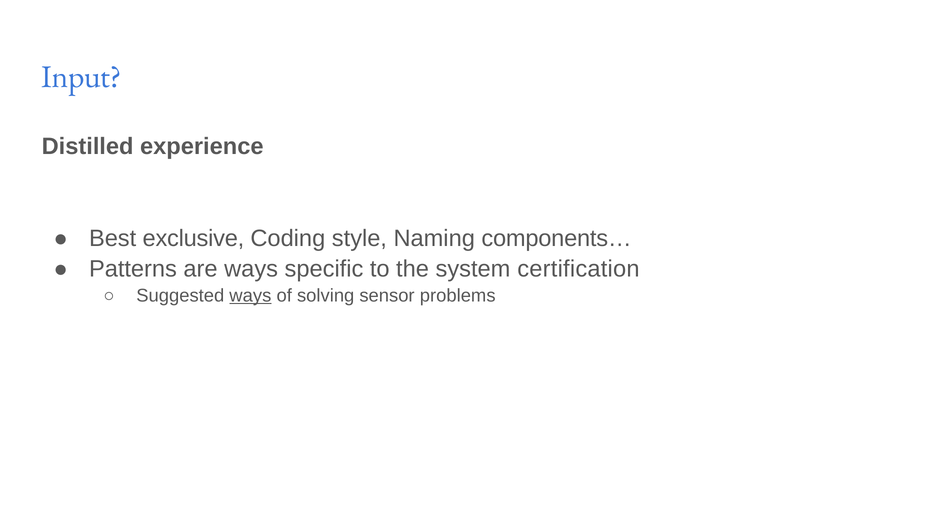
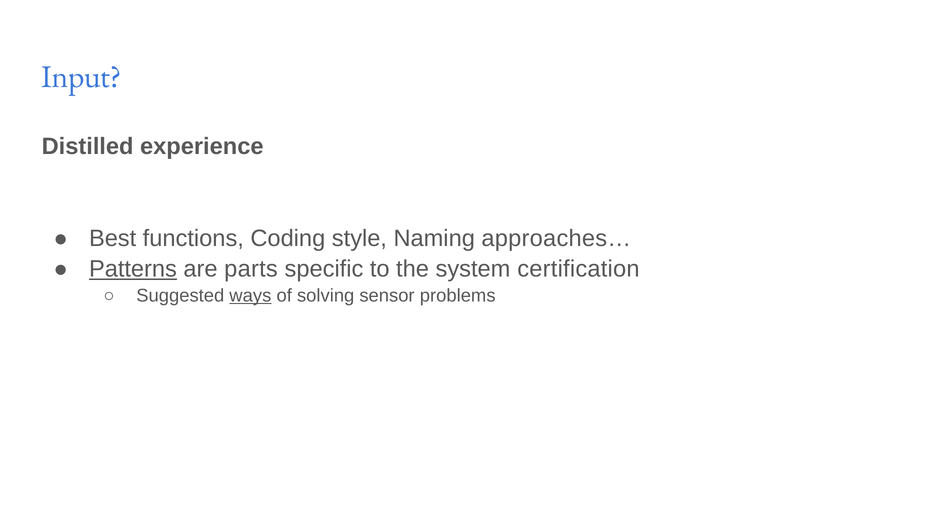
exclusive: exclusive -> functions (193, 239)
components…: components… -> approaches… (556, 239)
Patterns underline: none -> present (133, 269)
are ways: ways -> parts (251, 269)
